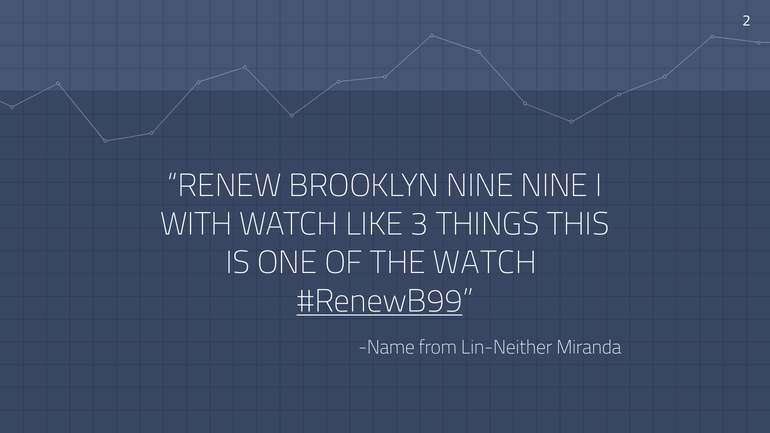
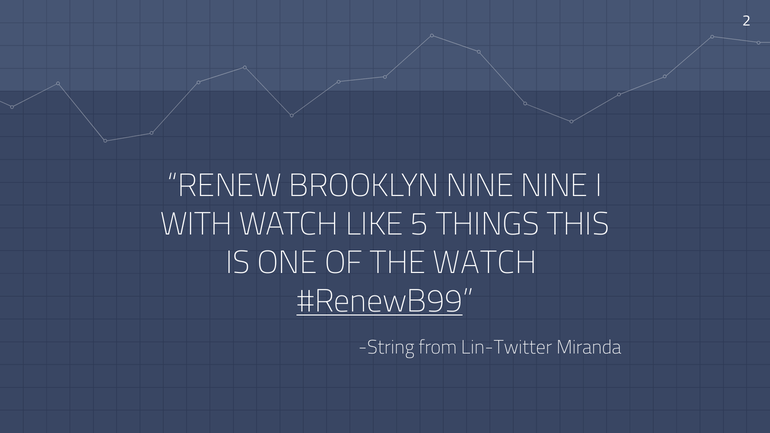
3: 3 -> 5 (419, 224)
Name: Name -> String (386, 348)
Lin-Neither: Lin-Neither -> Lin-Twitter (507, 348)
